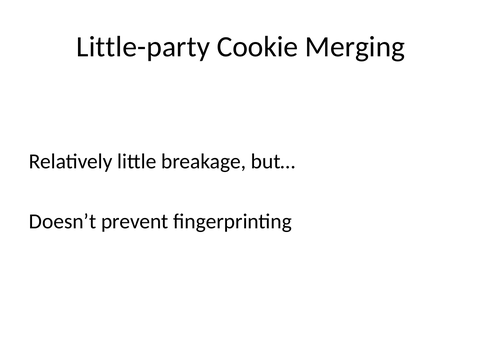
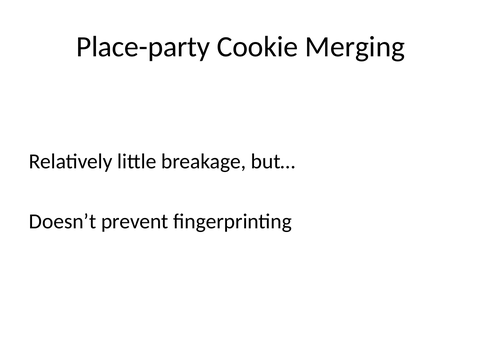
Little-party: Little-party -> Place-party (143, 47)
